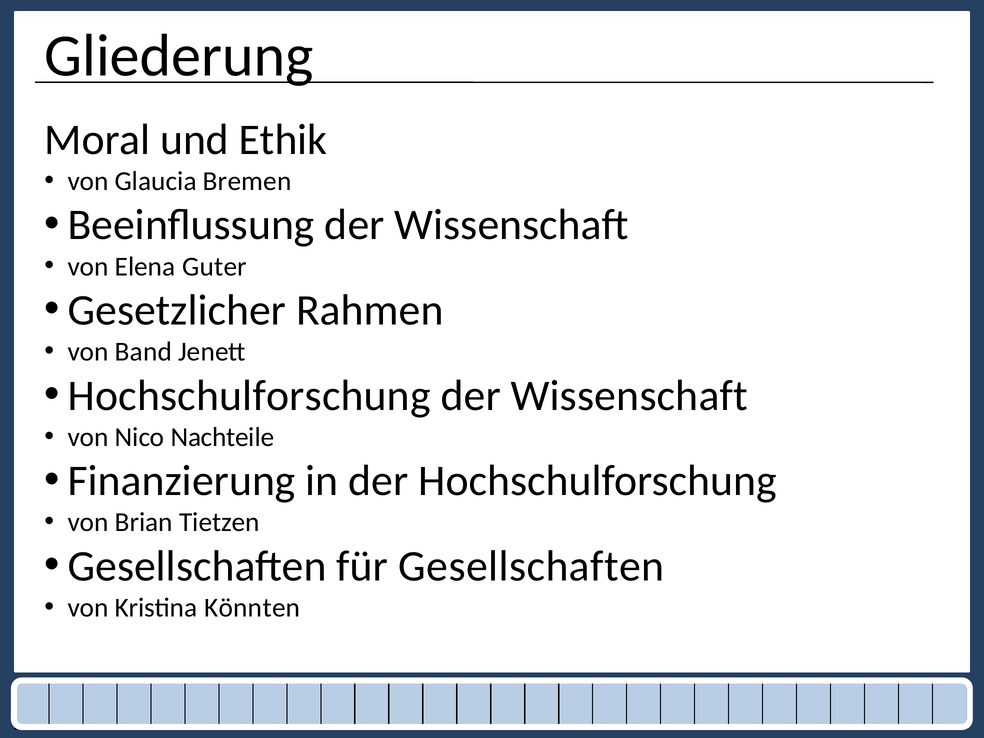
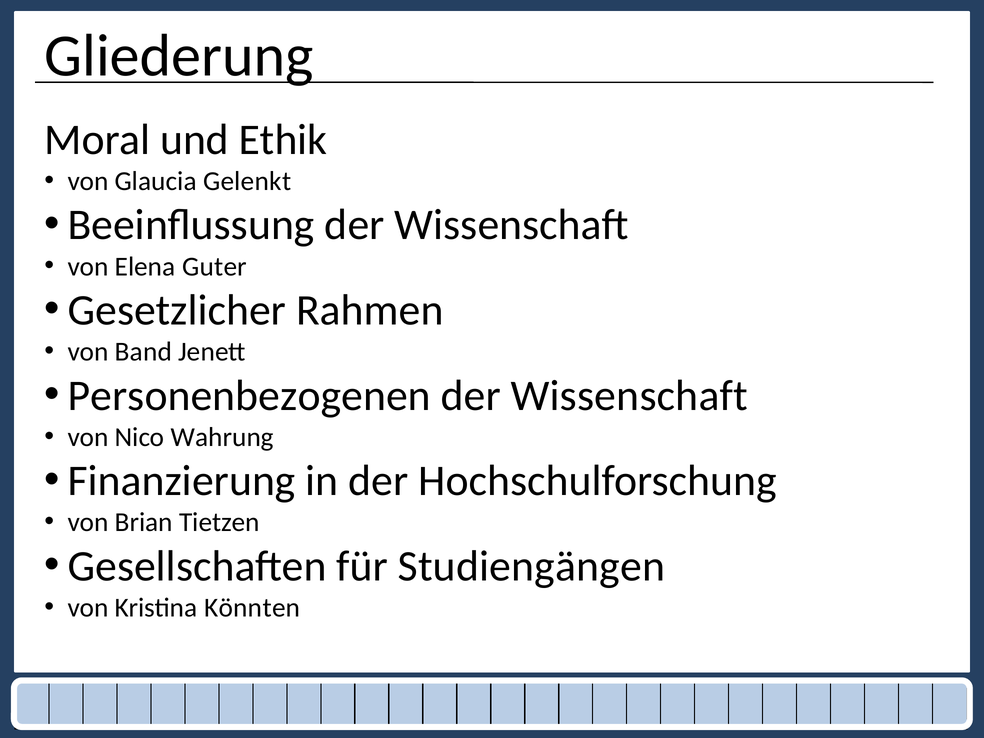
Bremen: Bremen -> Gelenkt (247, 181)
Hochschulforschung: Hochschulforschung -> Personenbezogenen (249, 396)
Nachteile: Nachteile -> Wahrung (222, 437)
für Gesellschaften: Gesellschaften -> Studiengängen (531, 566)
